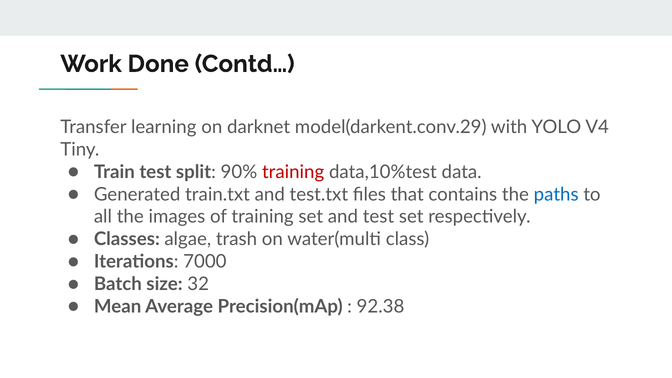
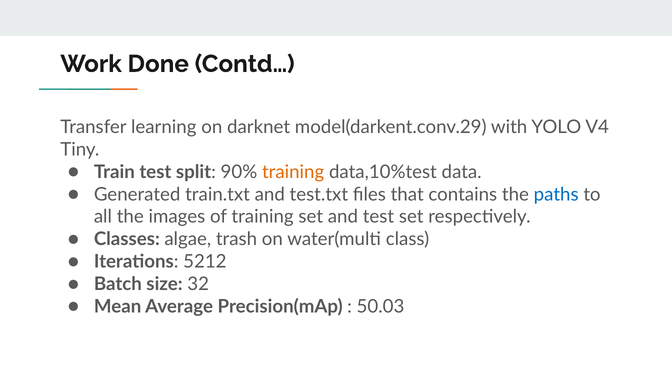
training colour: red -> orange (293, 172)
7000: 7000 -> 5212 (205, 262)
92.38: 92.38 -> 50.03 (380, 306)
